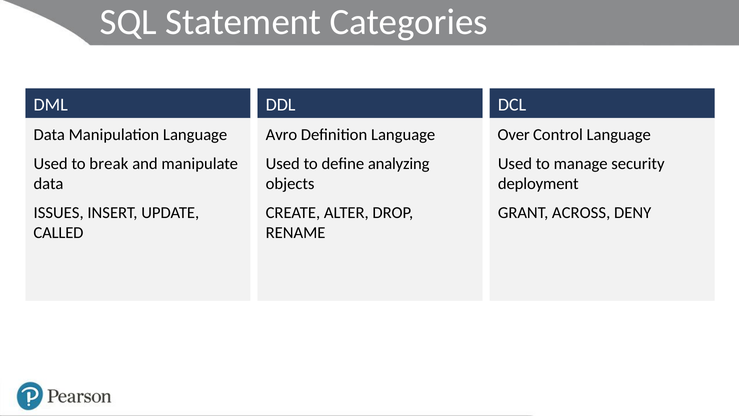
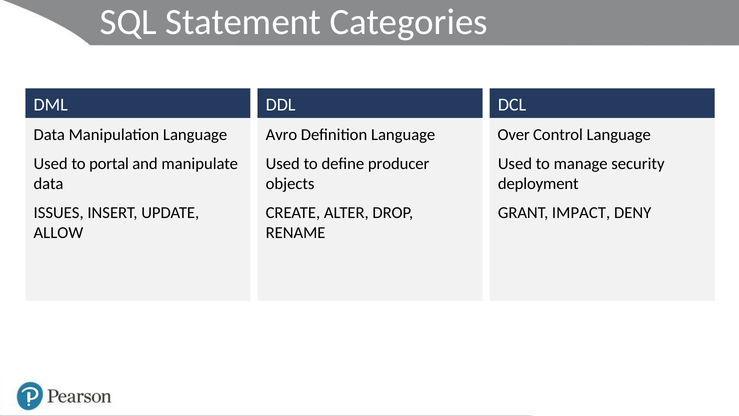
break: break -> portal (109, 163)
analyzing: analyzing -> producer (399, 163)
ACROSS: ACROSS -> IMPACT (581, 212)
CALLED: CALLED -> ALLOW (58, 232)
